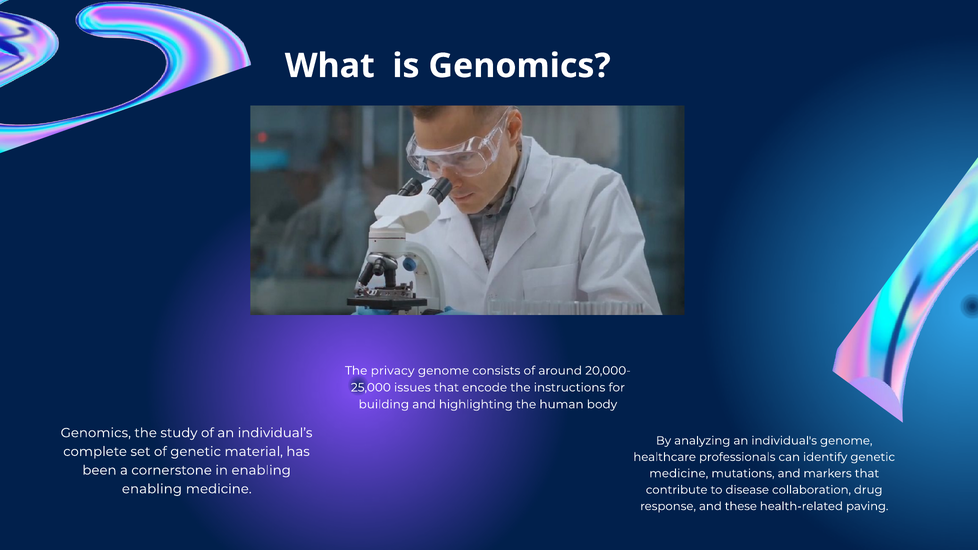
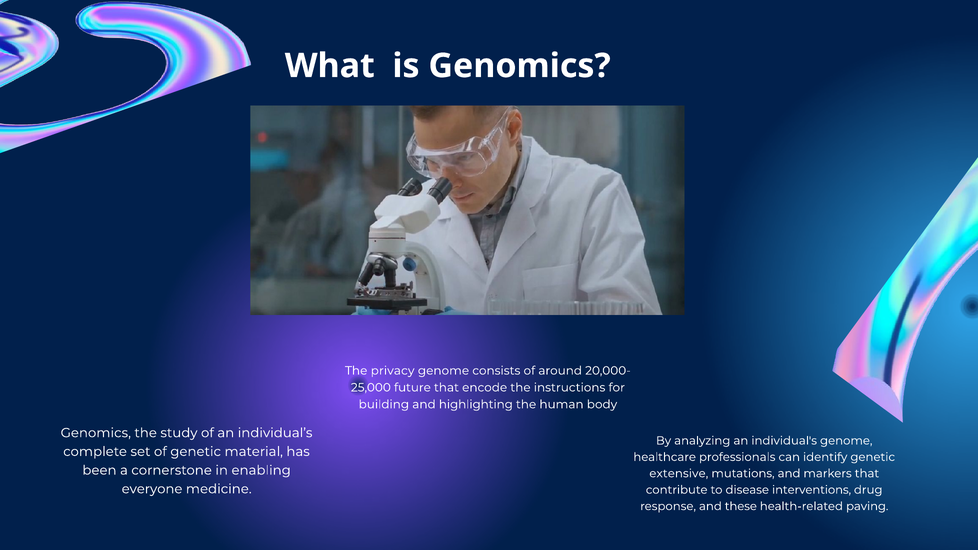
issues: issues -> future (412, 388)
medicine: medicine -> extensive (679, 474)
enabling: enabling -> everyone (152, 489)
collaboration: collaboration -> interventions (812, 490)
